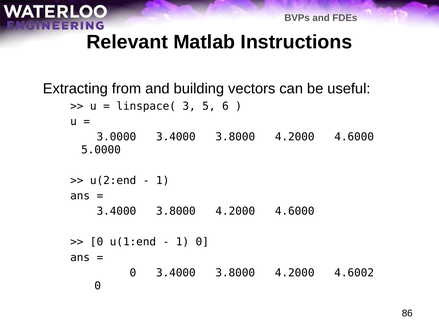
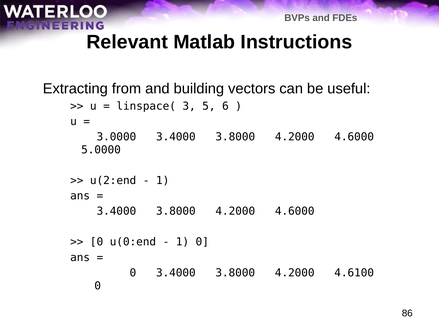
u(1:end: u(1:end -> u(0:end (133, 242)
4.6002: 4.6002 -> 4.6100 (354, 273)
